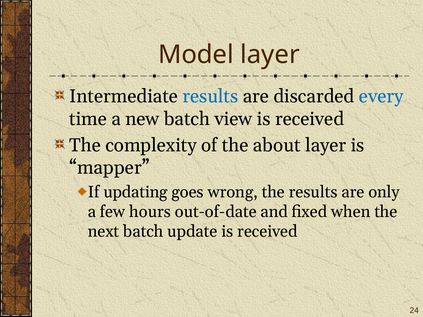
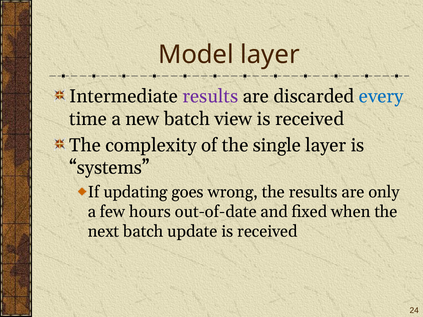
results colour: blue -> purple (210, 96)
about: about -> single (277, 145)
mapper: mapper -> systems (109, 168)
